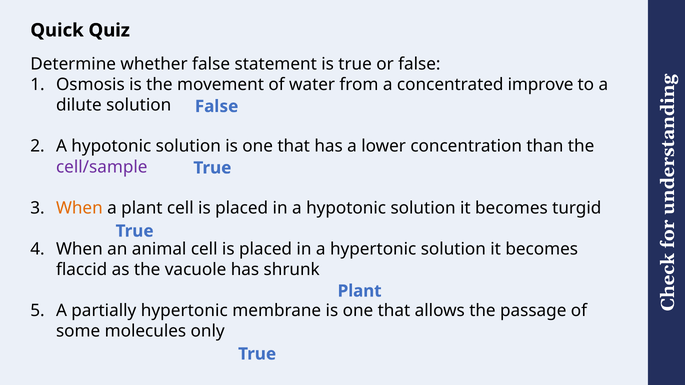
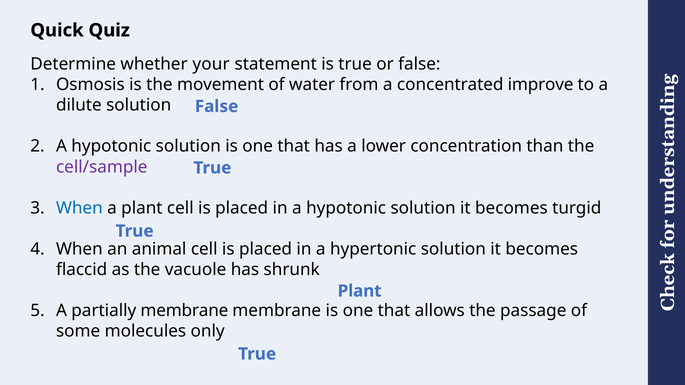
whether false: false -> your (211, 64)
When colour: orange -> blue (79, 208)
partially hypertonic: hypertonic -> membrane (184, 311)
